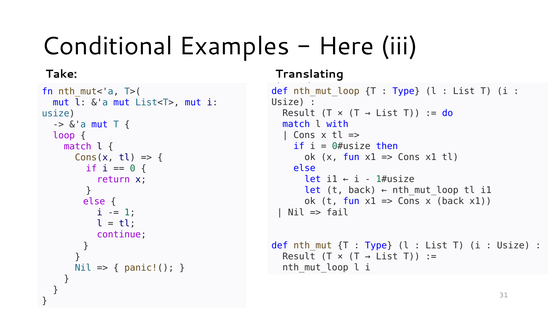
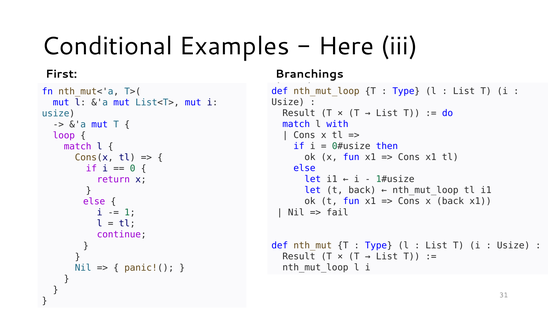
Translating: Translating -> Branchings (309, 74)
Take: Take -> First (61, 74)
